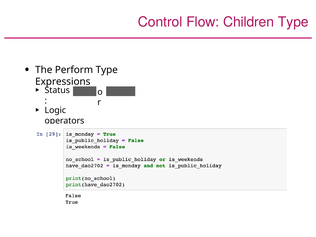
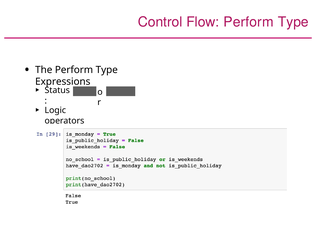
Flow Children: Children -> Perform (248, 22)
